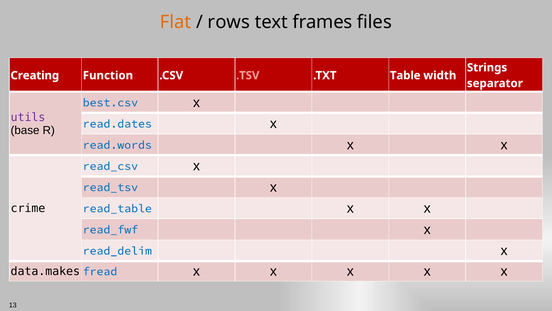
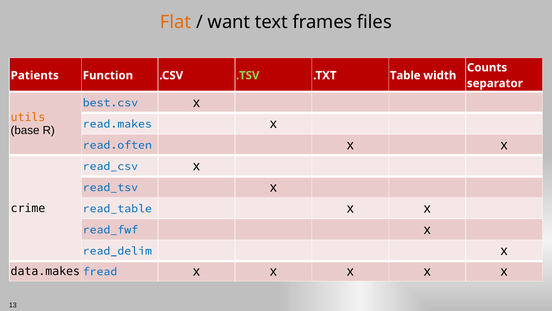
rows: rows -> want (229, 22)
Strings: Strings -> Counts (487, 67)
Creating: Creating -> Patients (35, 75)
.TSV colour: pink -> light green (248, 75)
utils colour: purple -> orange (28, 117)
read.dates: read.dates -> read.makes (117, 124)
read.words: read.words -> read.often (117, 145)
